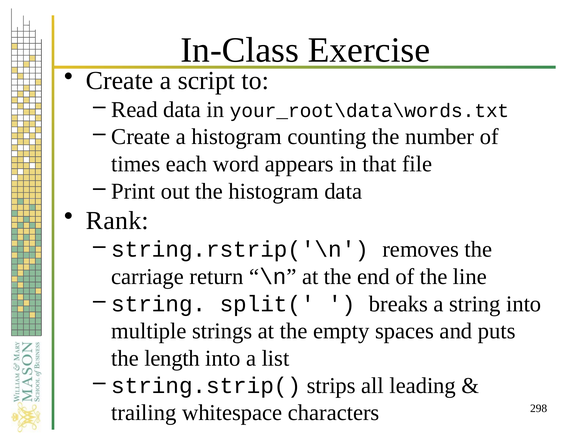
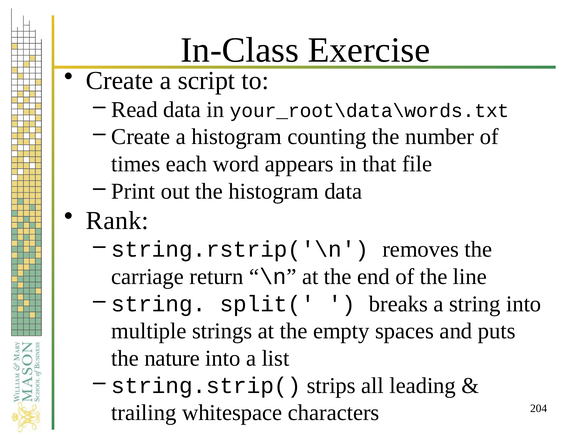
length: length -> nature (172, 358)
298: 298 -> 204 (539, 408)
